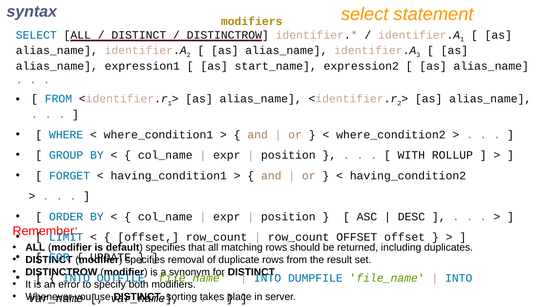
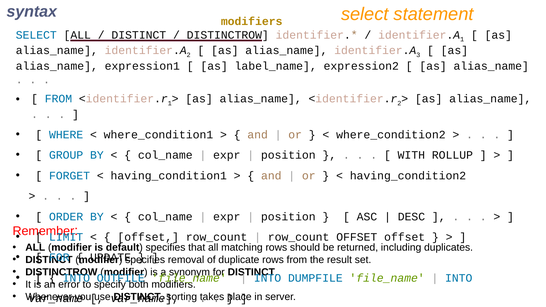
start_name: start_name -> label_name (276, 66)
